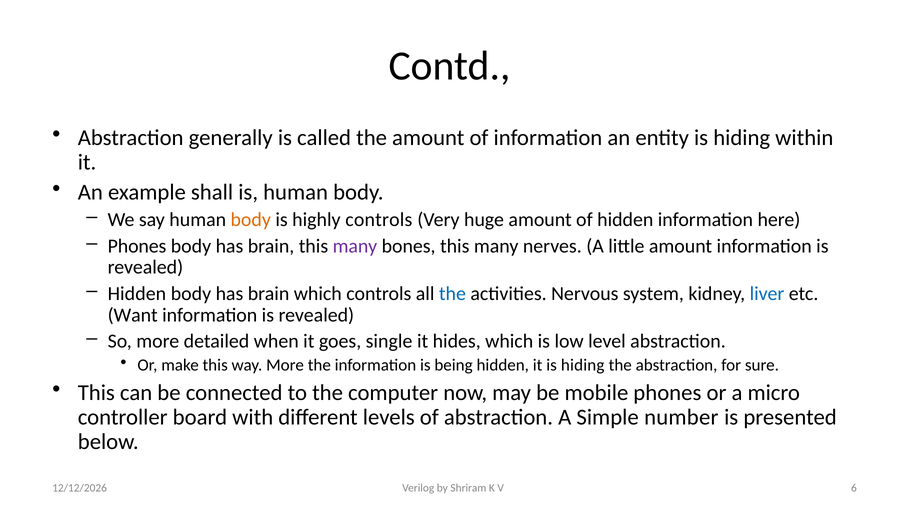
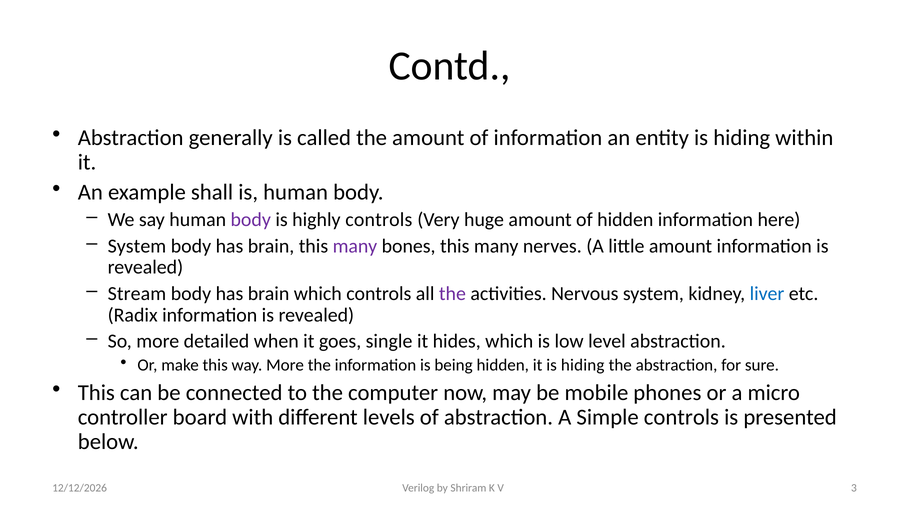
body colour: orange -> purple (251, 220)
Phones: Phones -> System (137, 246)
Hidden: Hidden -> Stream (137, 294)
the colour: blue -> purple (452, 294)
Want: Want -> Radix (133, 315)
Simple number: number -> controls (681, 417)
6: 6 -> 3 (854, 488)
